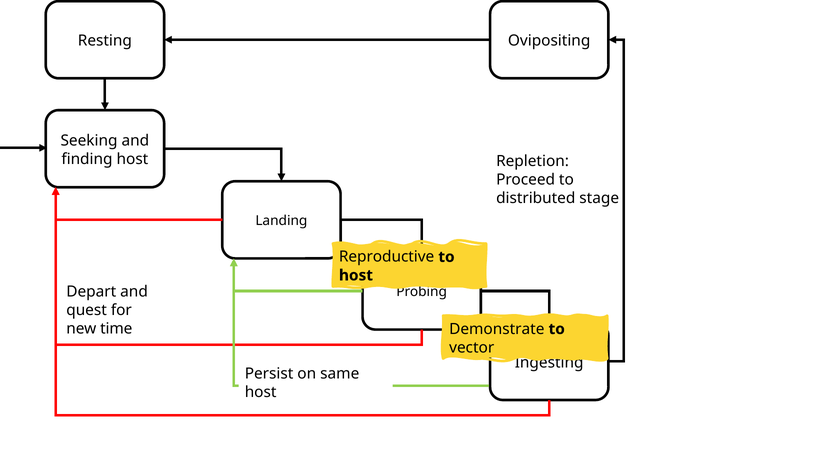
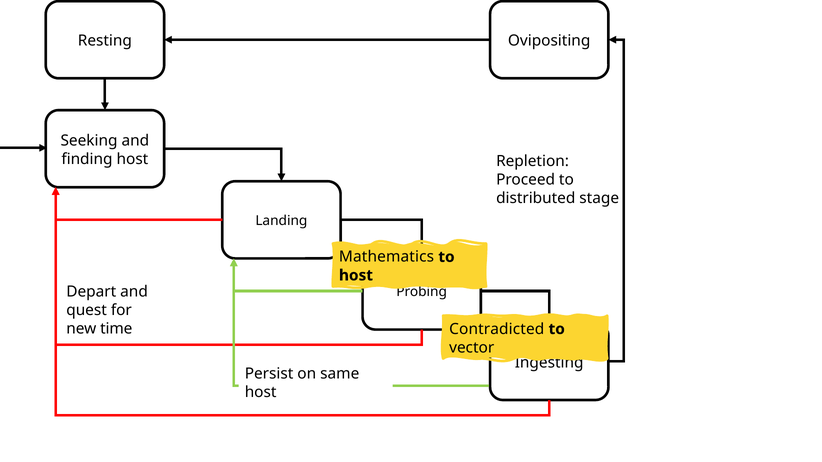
Reproductive: Reproductive -> Mathematics (387, 257)
Demonstrate: Demonstrate -> Contradicted (497, 329)
